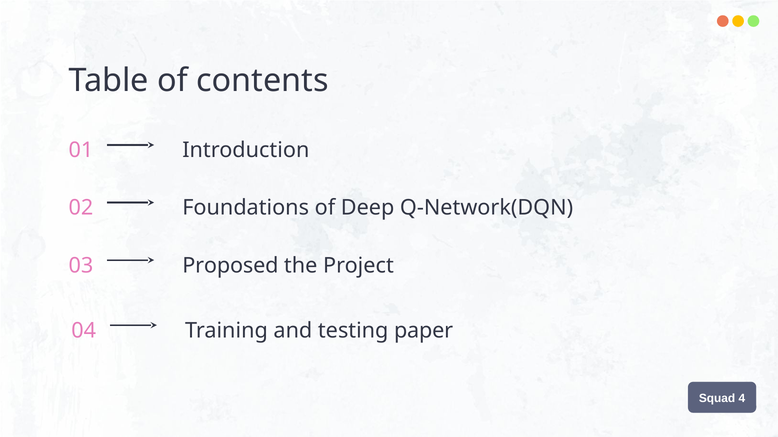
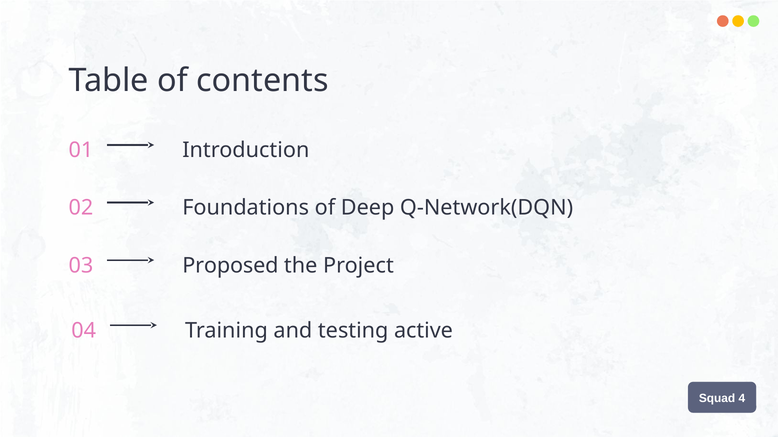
paper: paper -> active (423, 331)
